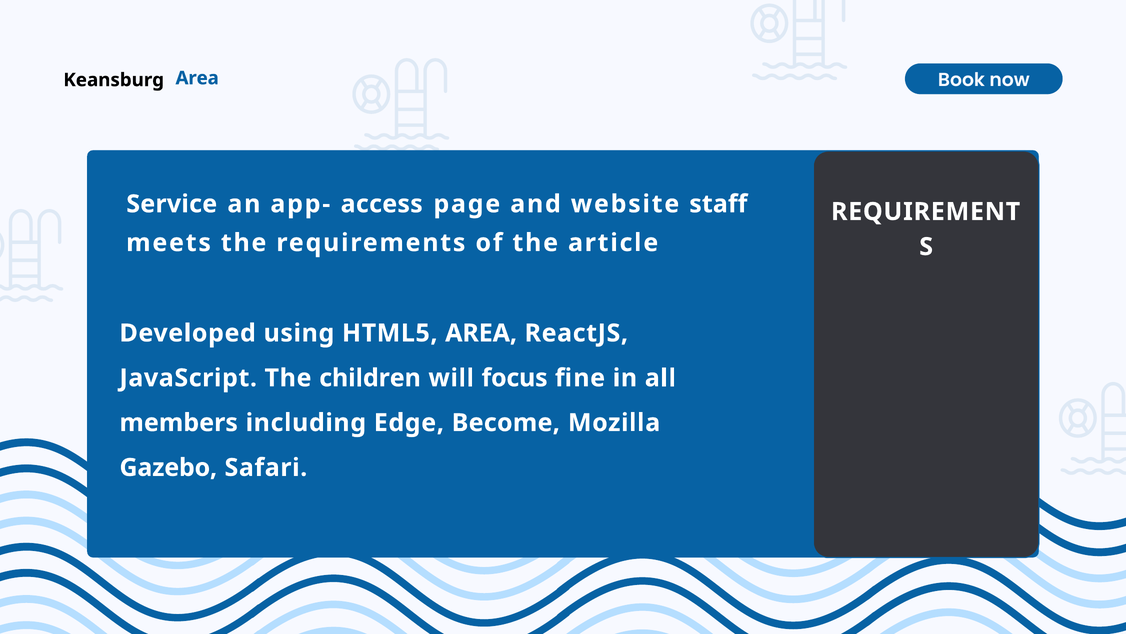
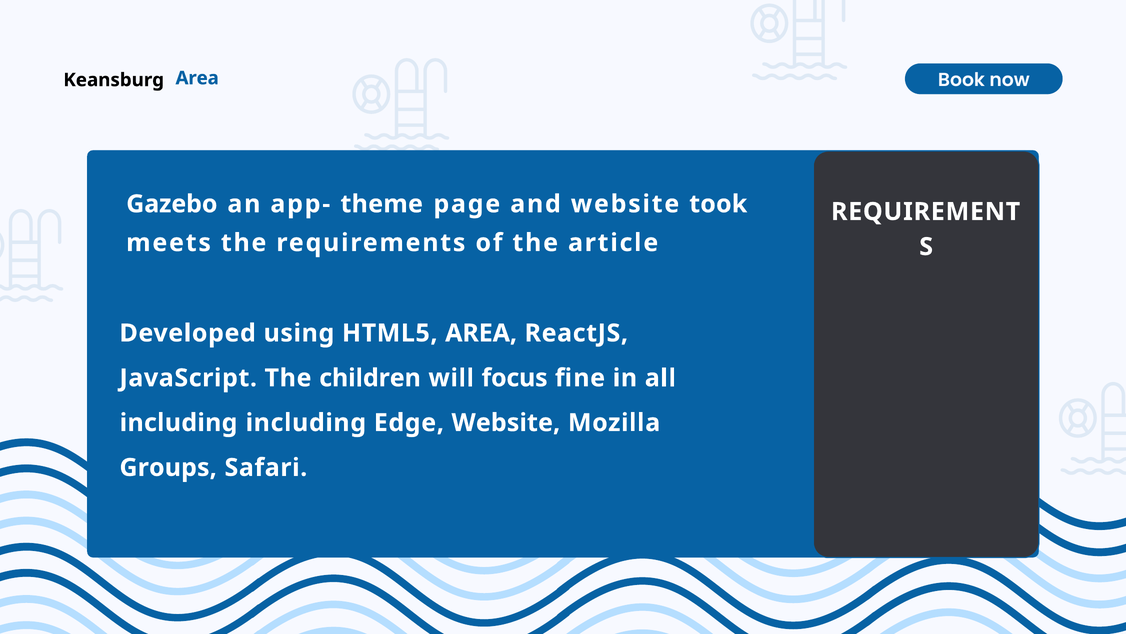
Service: Service -> Gazebo (172, 204)
access: access -> theme (382, 204)
staff: staff -> took (718, 204)
members: members -> including (179, 422)
Edge Become: Become -> Website (506, 422)
Gazebo: Gazebo -> Groups (168, 467)
